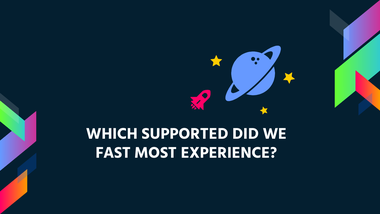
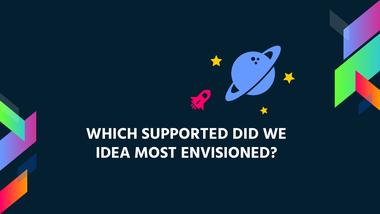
FAST: FAST -> IDEA (113, 152)
EXPERIENCE: EXPERIENCE -> ENVISIONED (229, 152)
